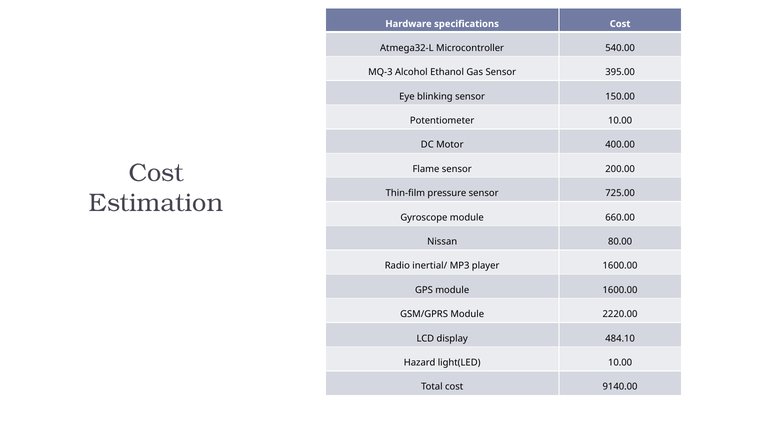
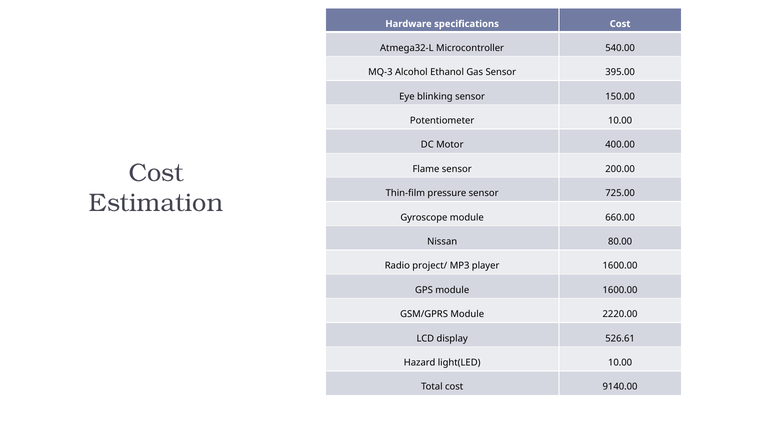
inertial/: inertial/ -> project/ (430, 266)
484.10: 484.10 -> 526.61 (620, 338)
